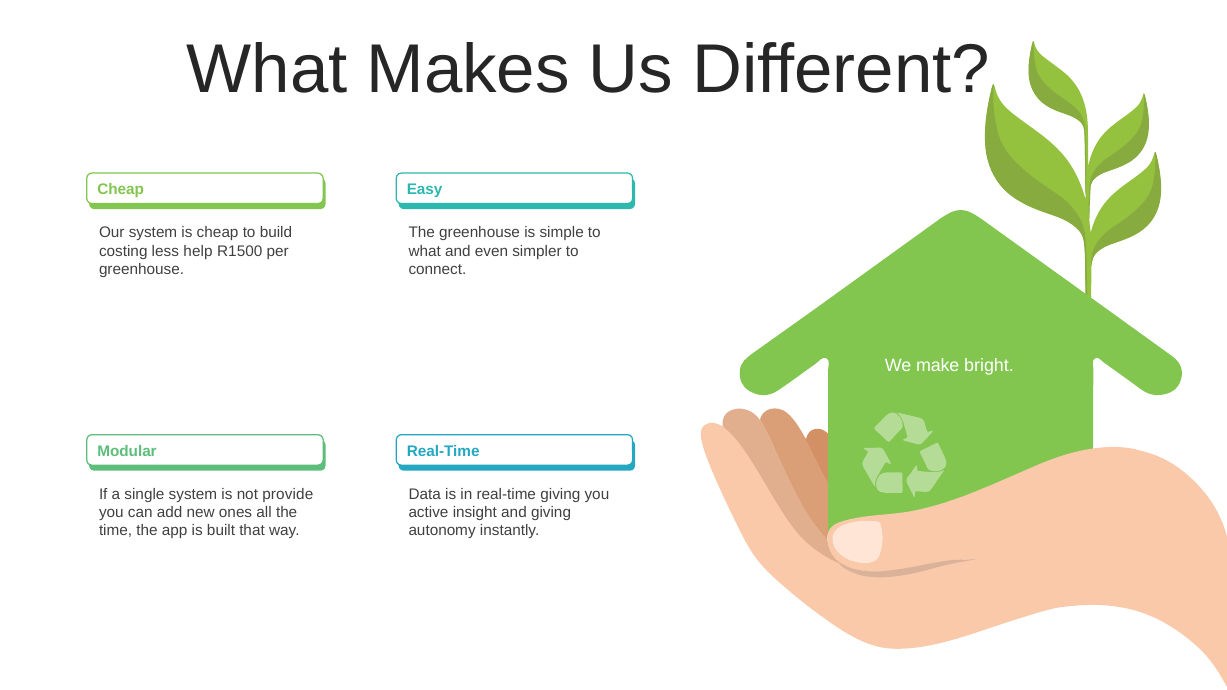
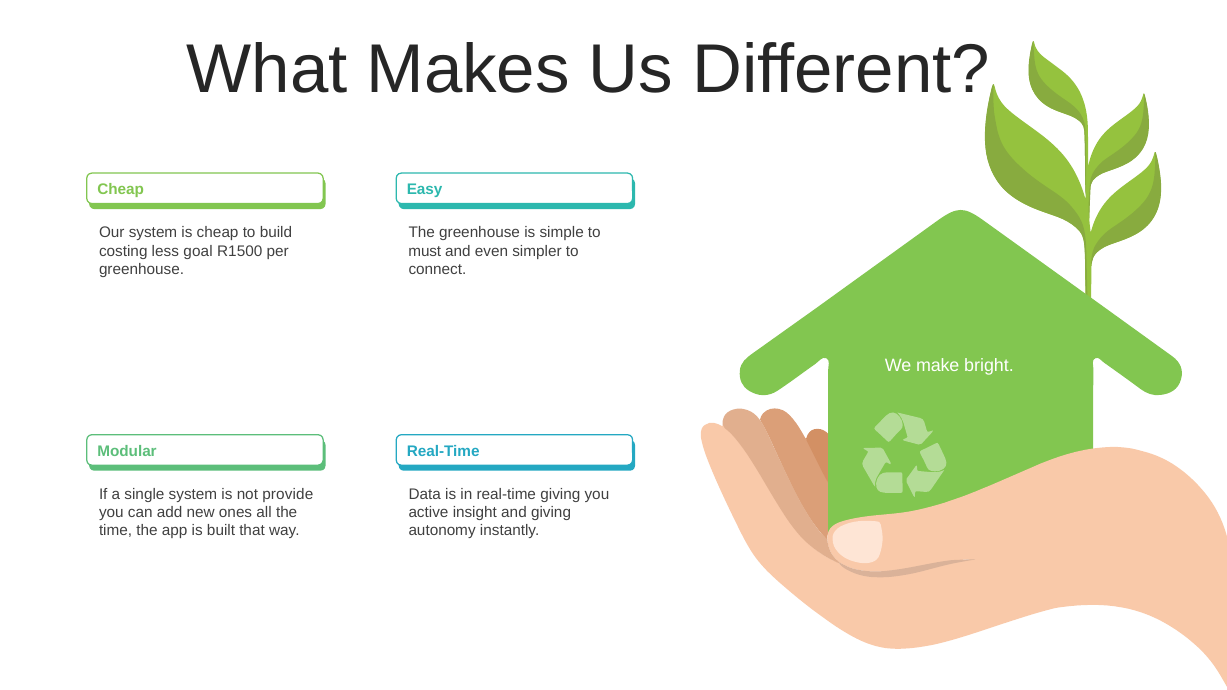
help: help -> goal (198, 251)
what: what -> must (425, 251)
